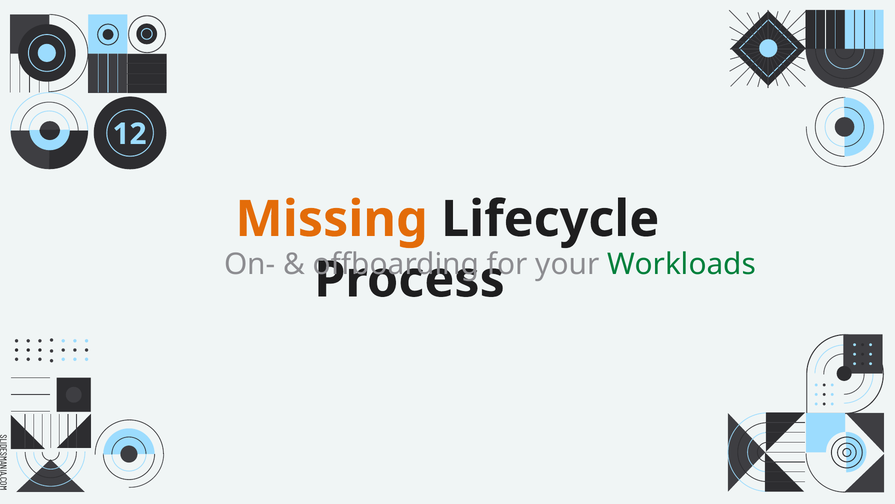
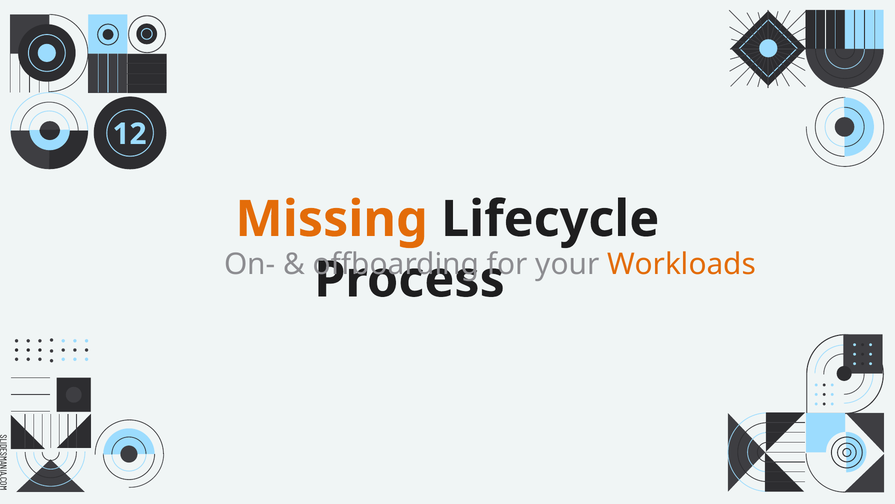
Workloads colour: green -> orange (681, 264)
